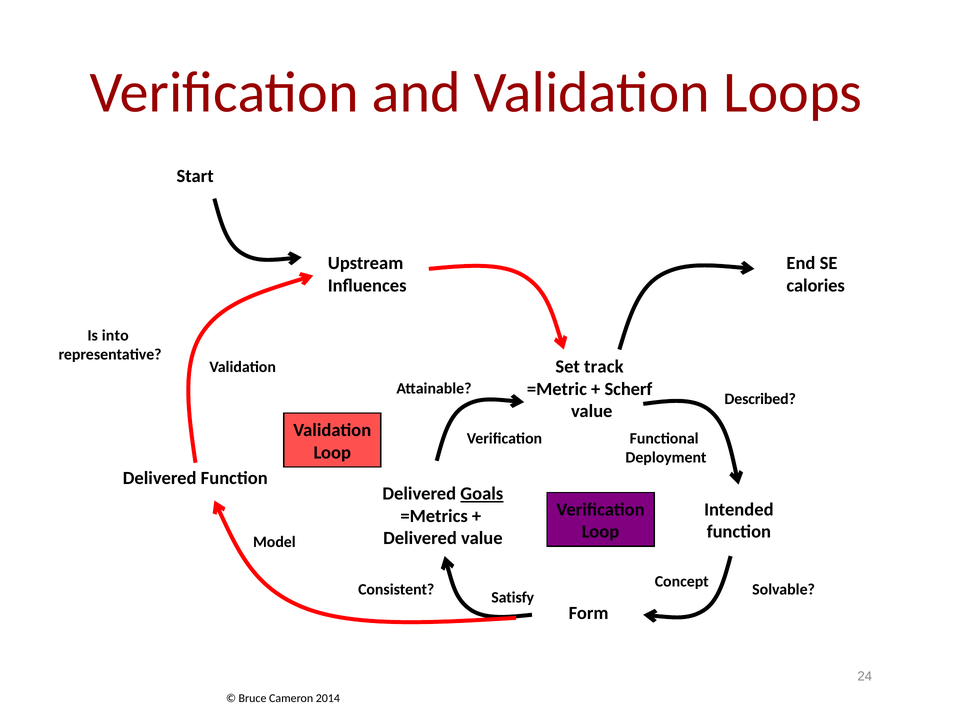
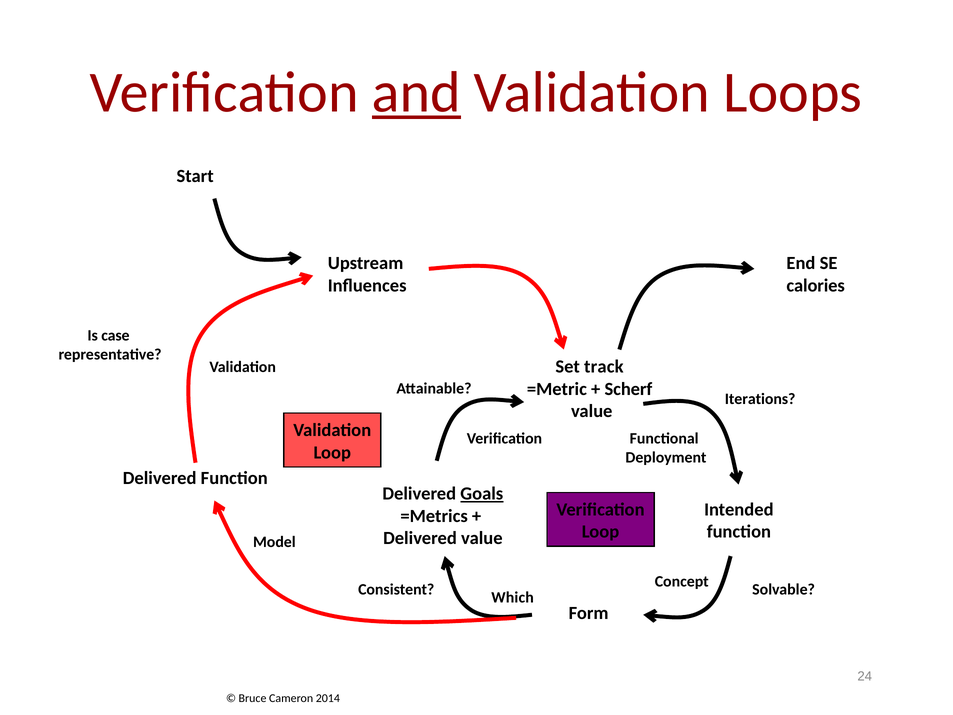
and underline: none -> present (416, 92)
into: into -> case (115, 335)
Described: Described -> Iterations (760, 399)
Satisfy: Satisfy -> Which (513, 597)
